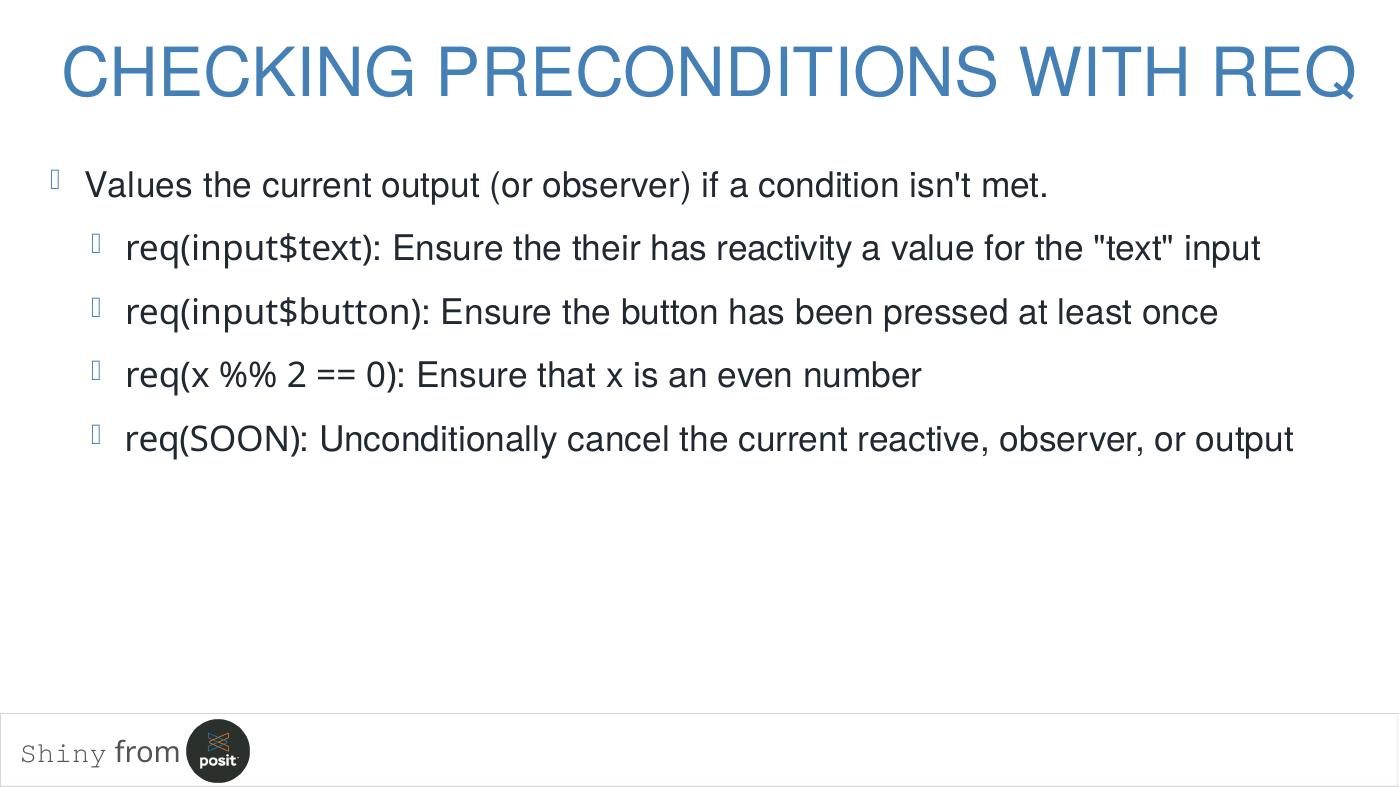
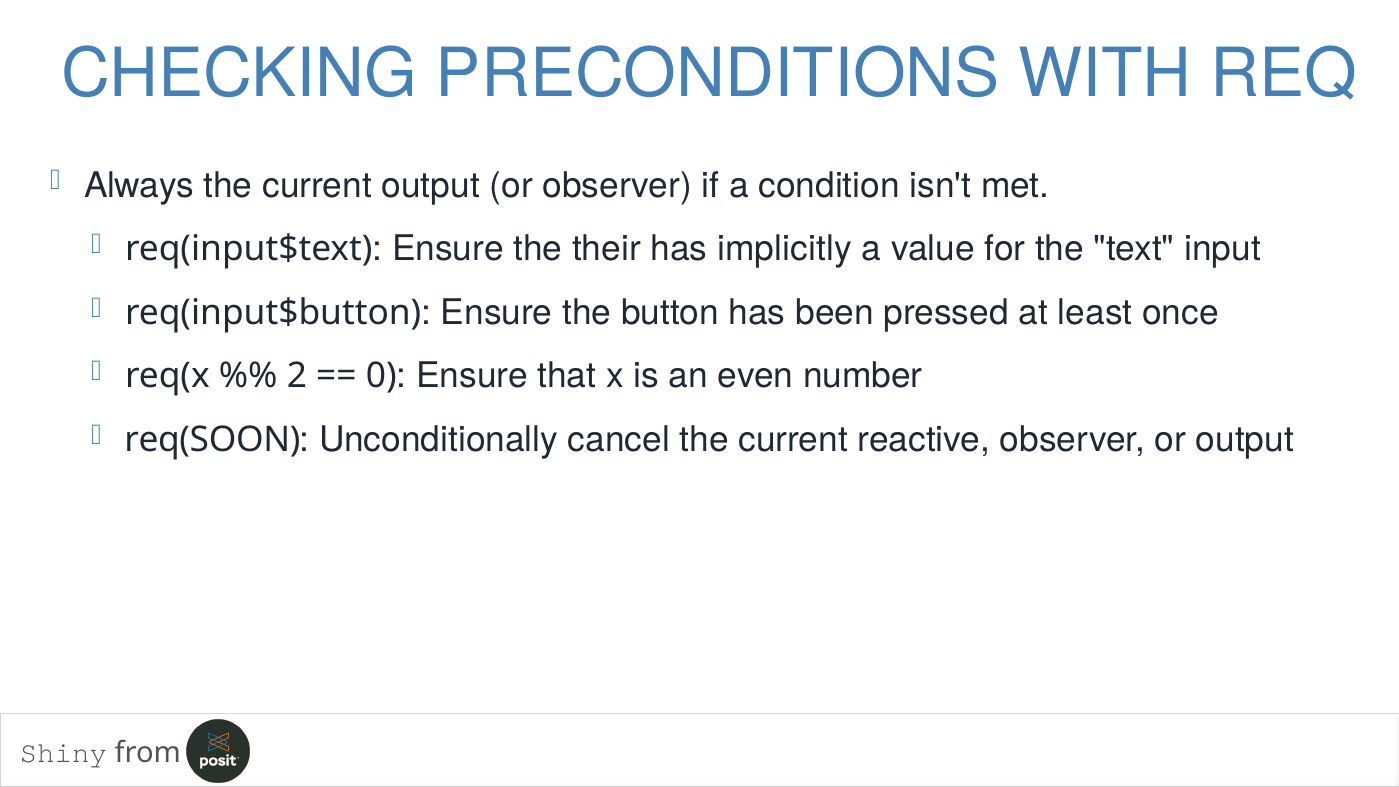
Values: Values -> Always (139, 186)
reactivity: reactivity -> implicitly (785, 249)
